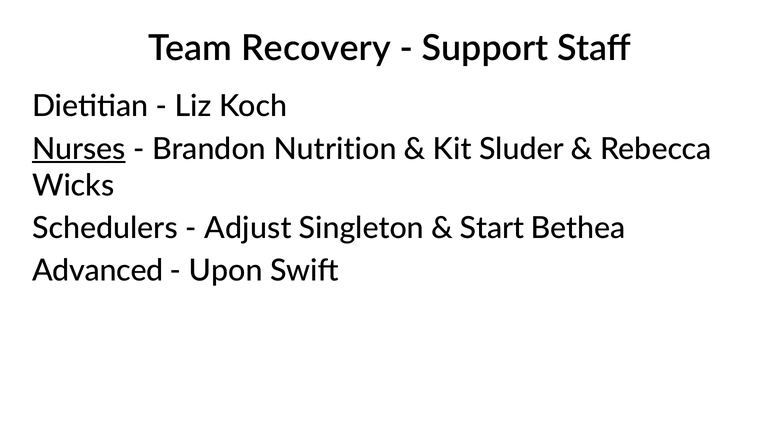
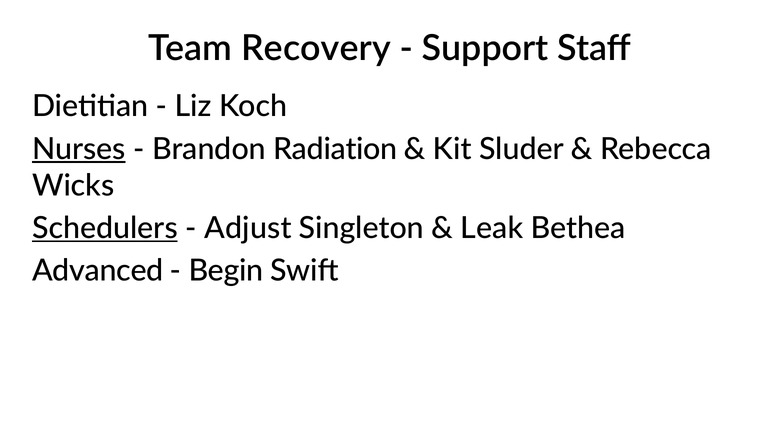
Nutrition: Nutrition -> Radiation (335, 149)
Schedulers underline: none -> present (105, 228)
Start: Start -> Leak (492, 228)
Upon: Upon -> Begin (226, 271)
